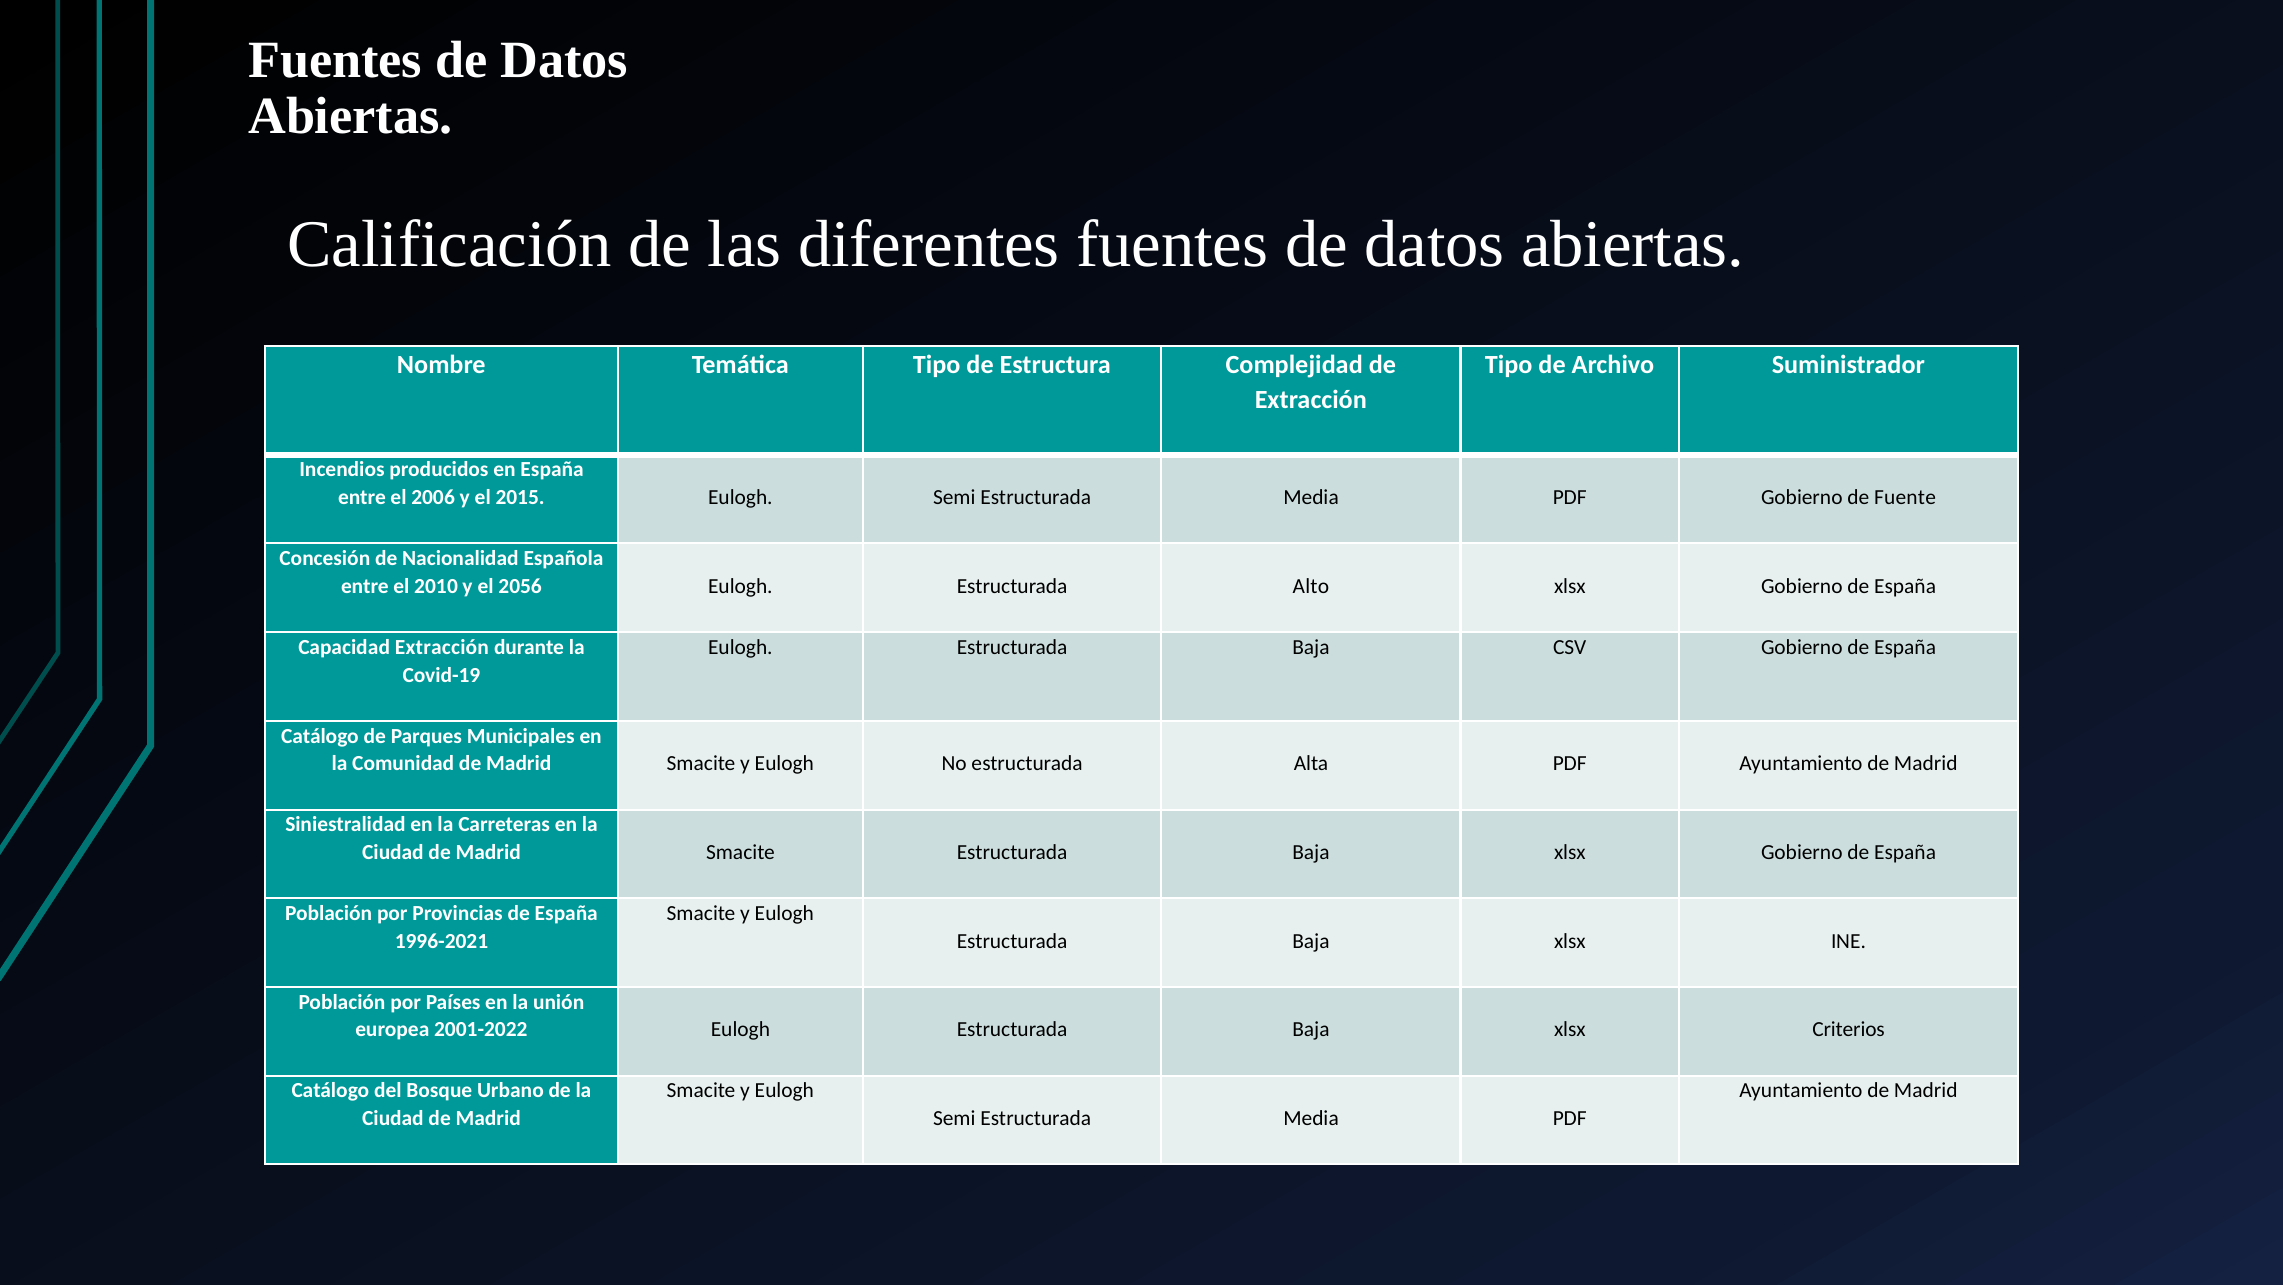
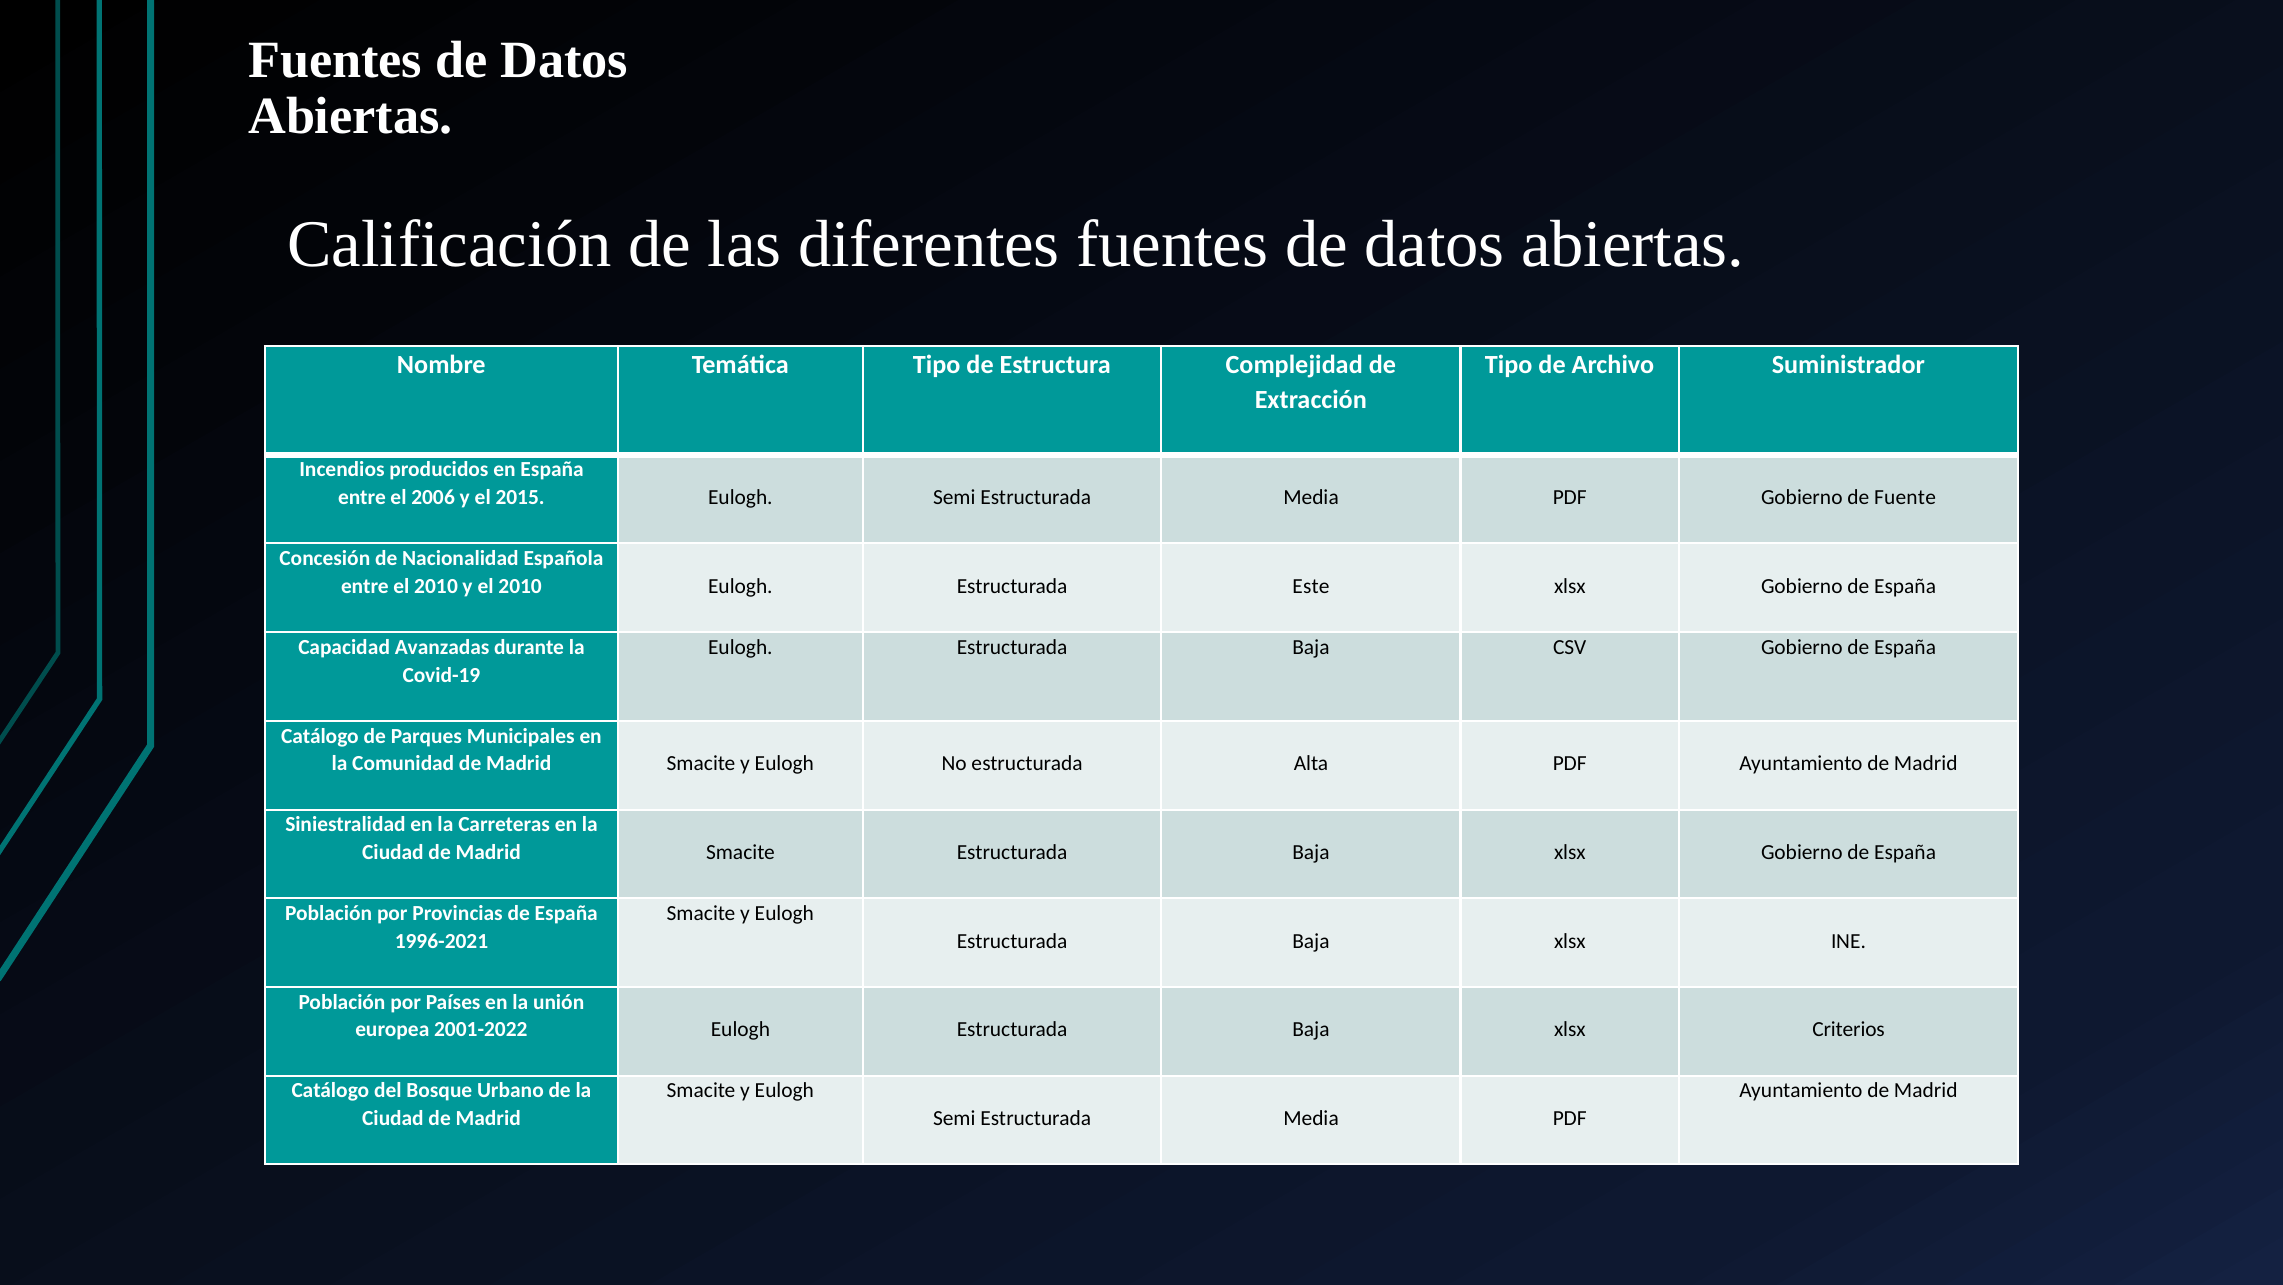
y el 2056: 2056 -> 2010 (520, 586)
Alto: Alto -> Este (1311, 586)
Capacidad Extracción: Extracción -> Avanzadas (442, 647)
